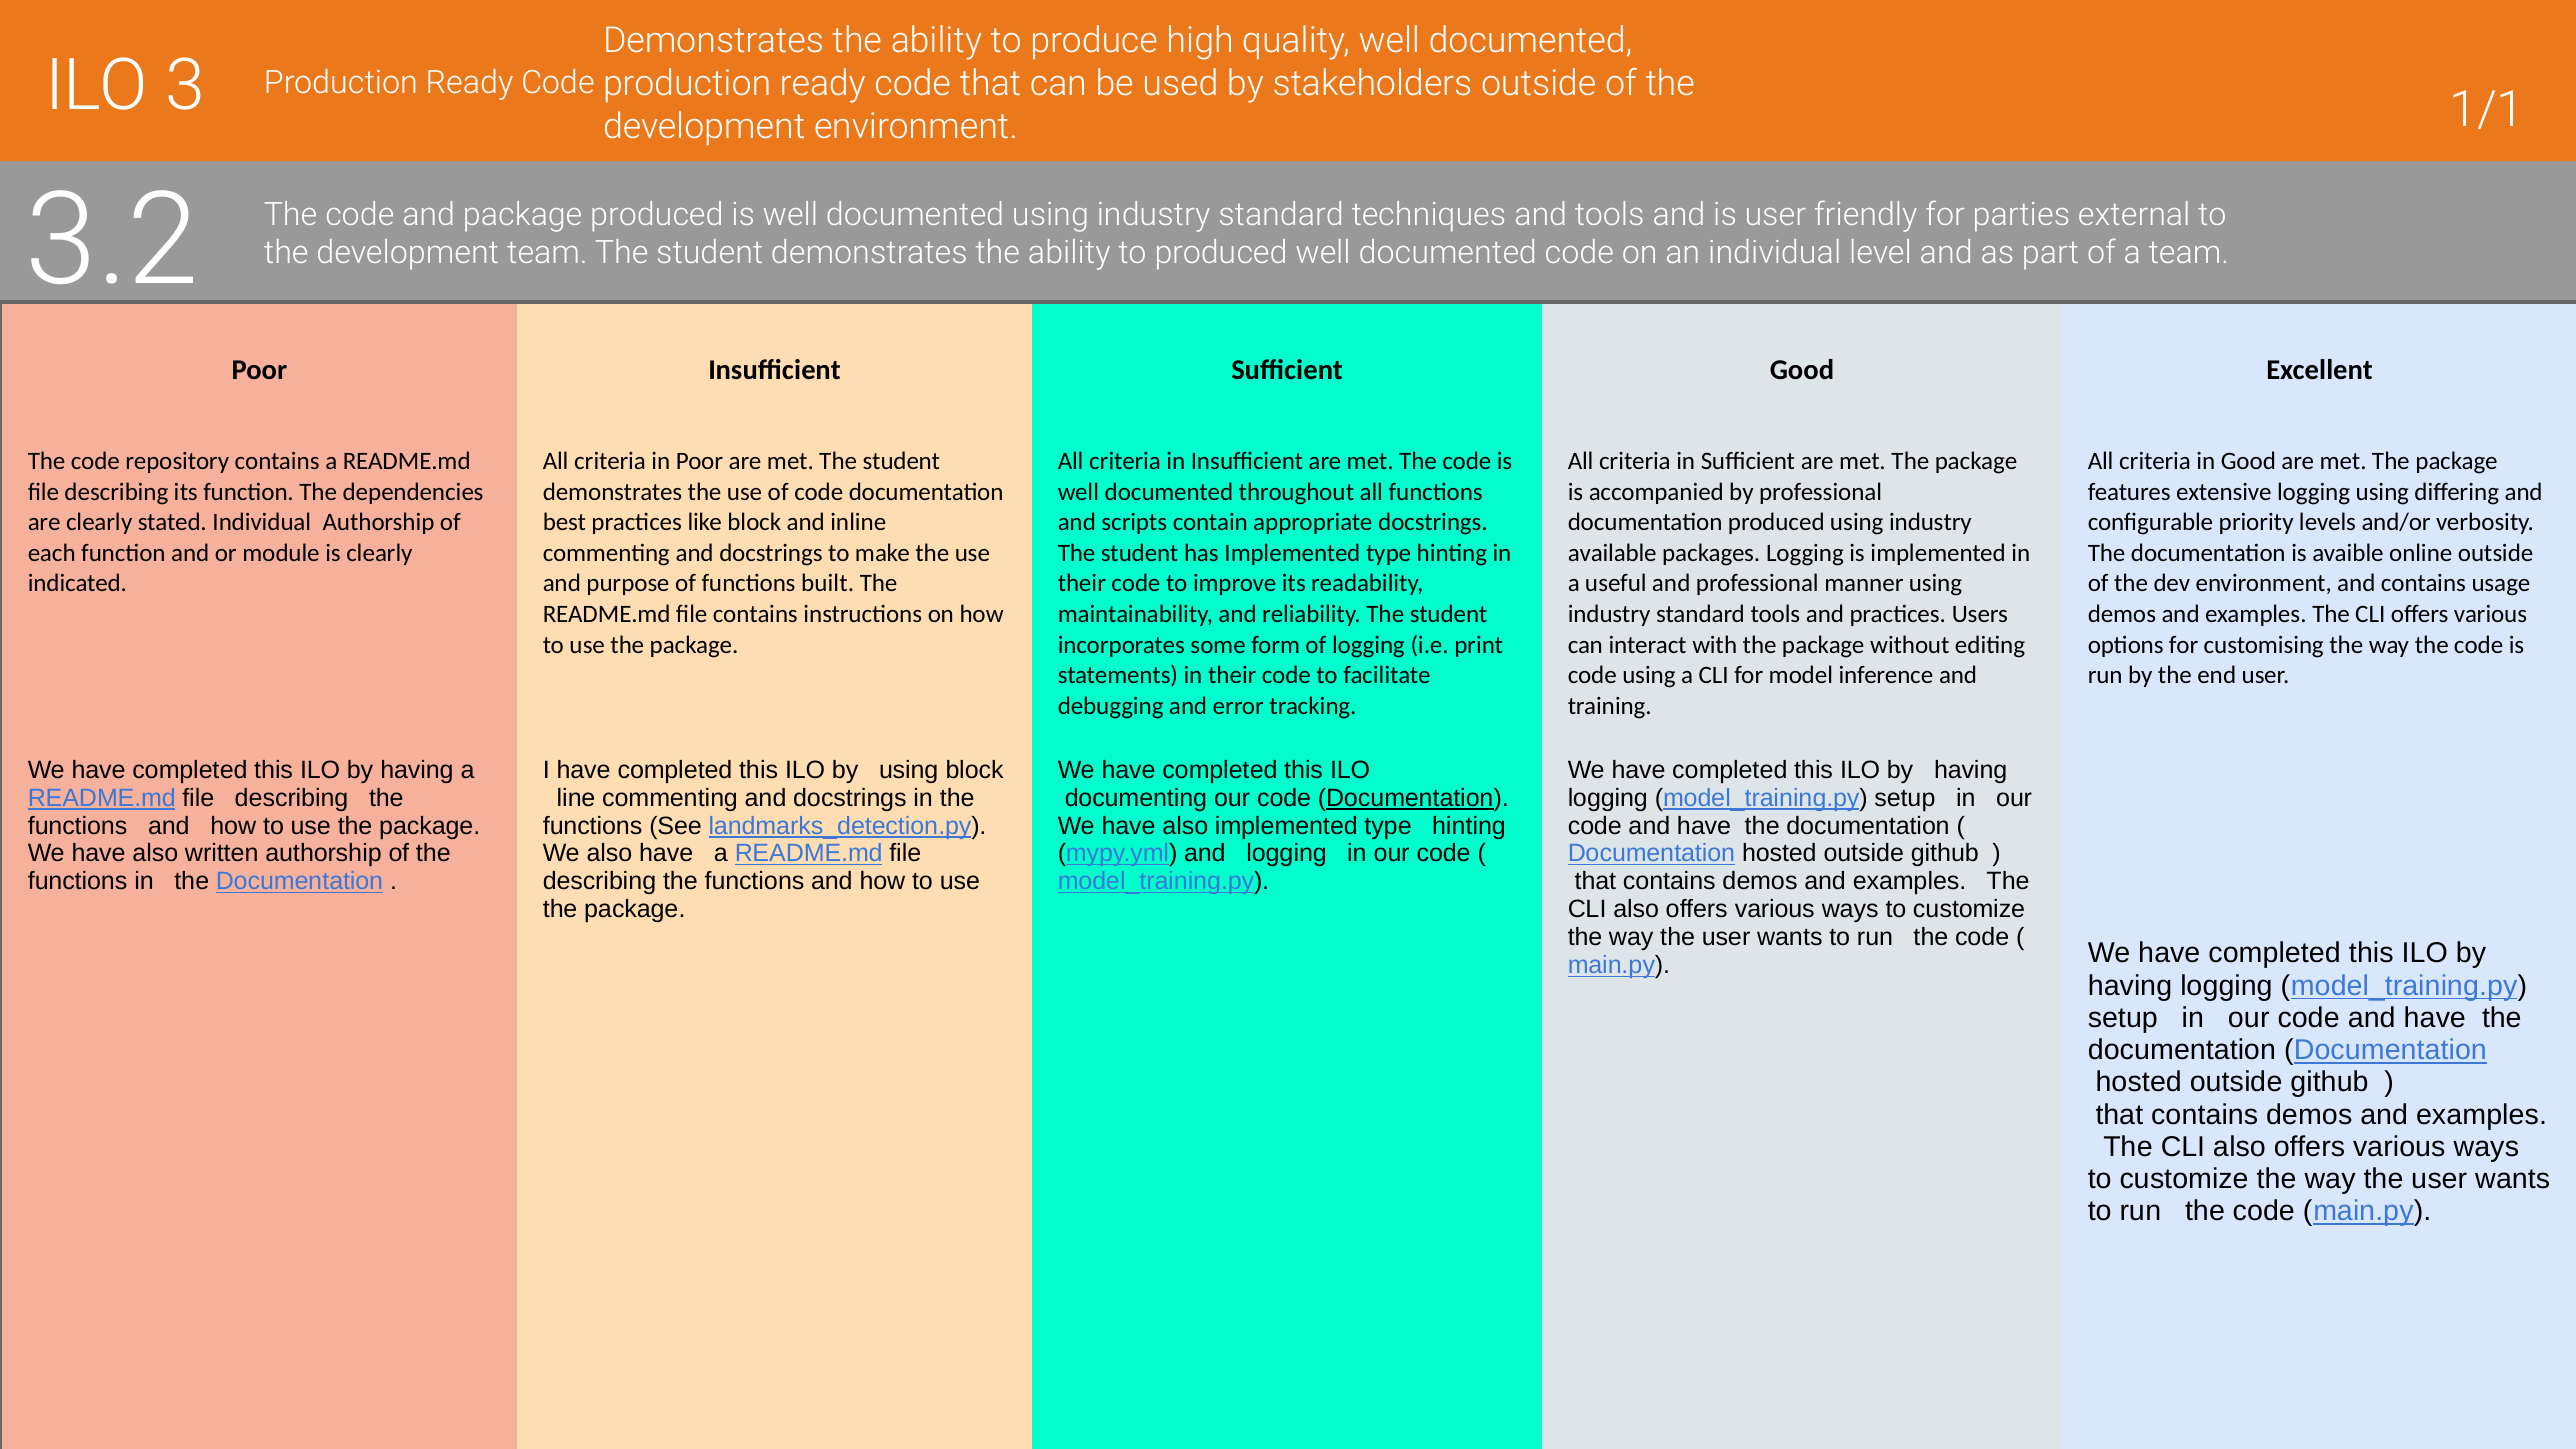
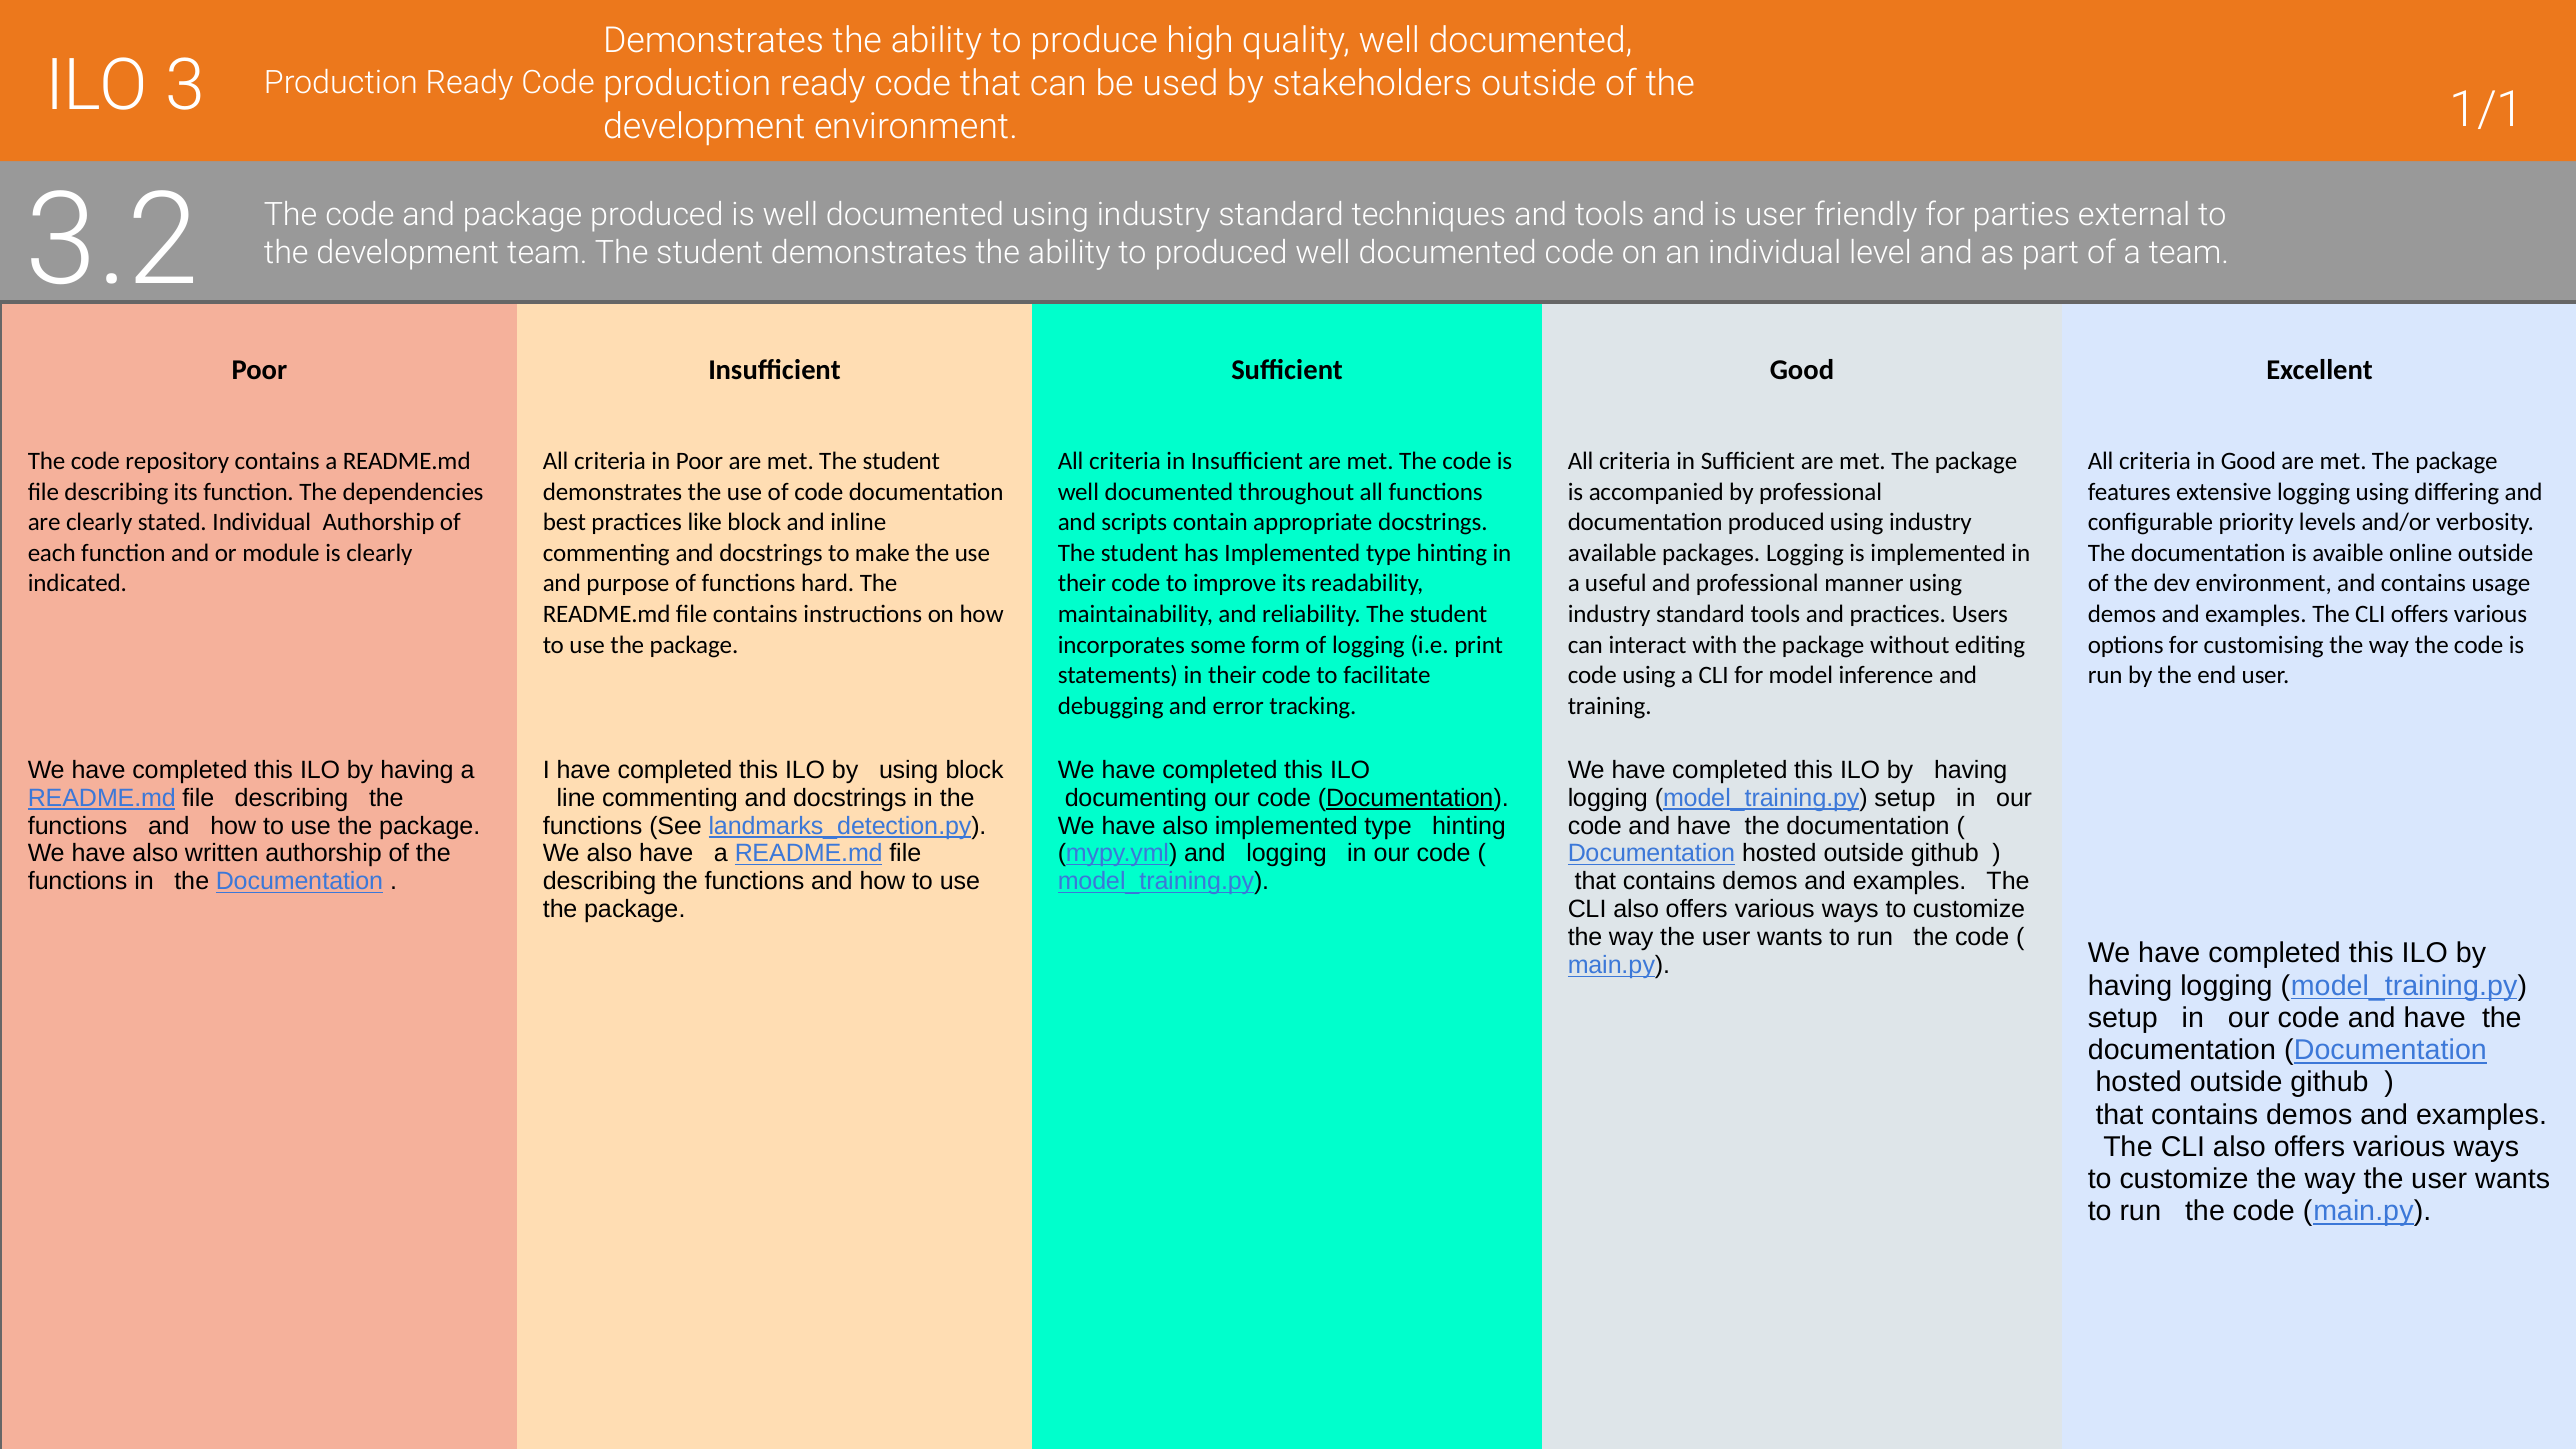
built: built -> hard (828, 584)
